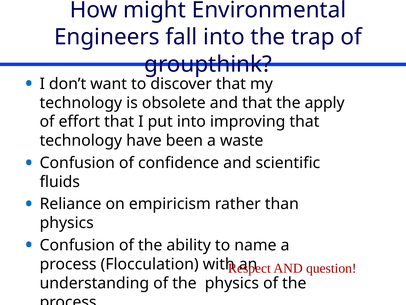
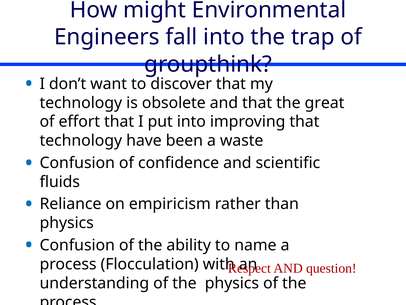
apply: apply -> great (325, 103)
